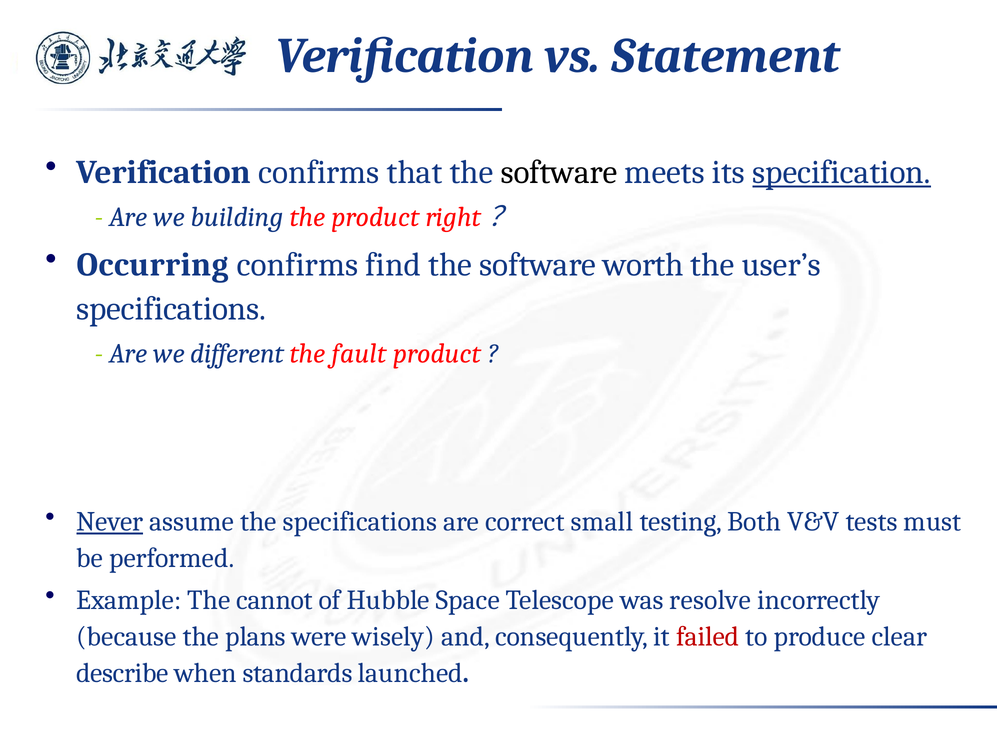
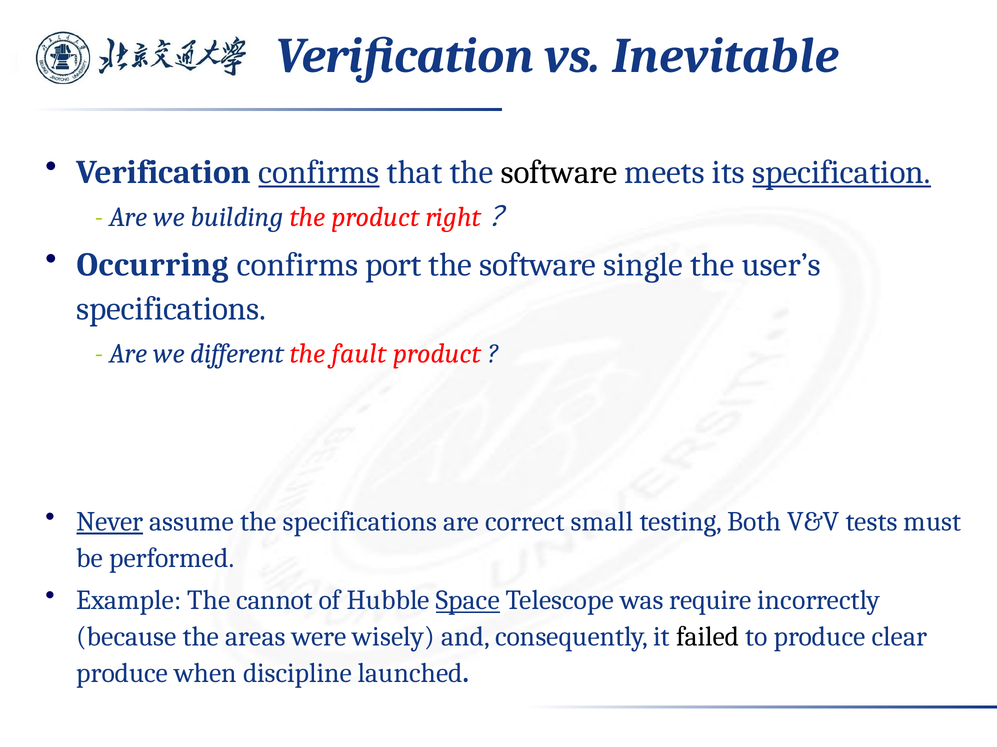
Statement: Statement -> Inevitable (726, 56)
confirms underline: none -> present (319, 172)
find: find -> port (393, 265)
worth: worth -> single (643, 265)
Space underline: none -> present (468, 601)
resolve: resolve -> require (710, 601)
plans: plans -> areas (255, 637)
failed colour: red -> black (708, 637)
describe: describe -> produce (122, 674)
standards: standards -> discipline (297, 674)
